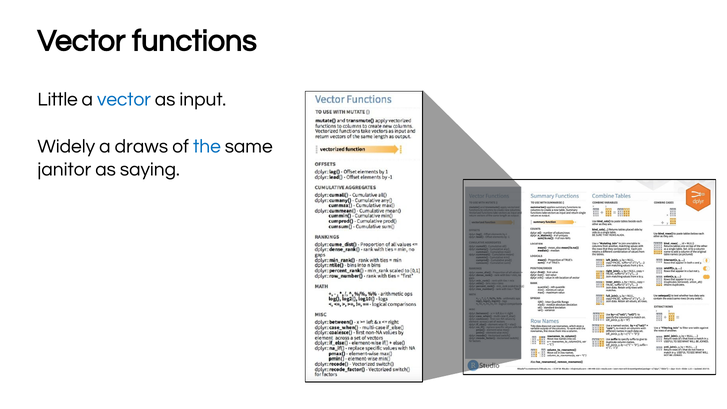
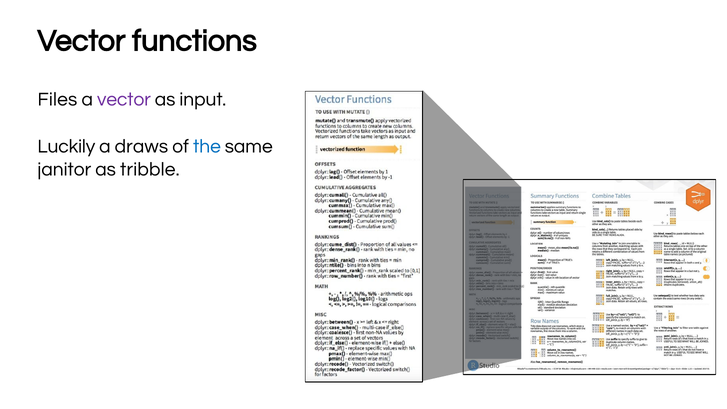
Little: Little -> Files (57, 100)
vector colour: blue -> purple (124, 100)
Widely: Widely -> Luckily (66, 147)
saying: saying -> tribble (150, 170)
